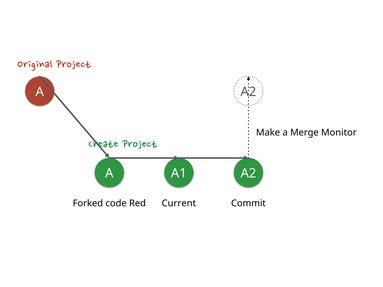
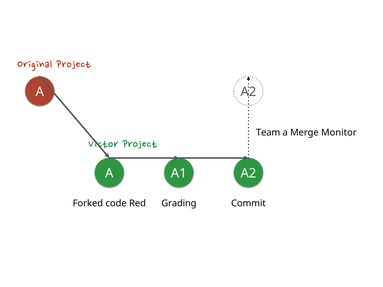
Make: Make -> Team (268, 133)
Create: Create -> Victor (103, 145)
Current: Current -> Grading (179, 204)
